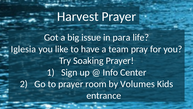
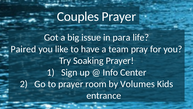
Harvest: Harvest -> Couples (78, 16)
Iglesia: Iglesia -> Paired (23, 49)
